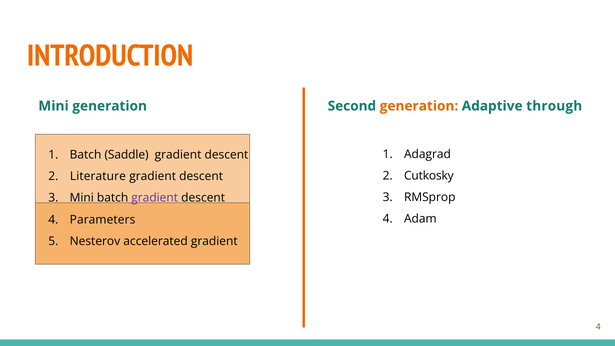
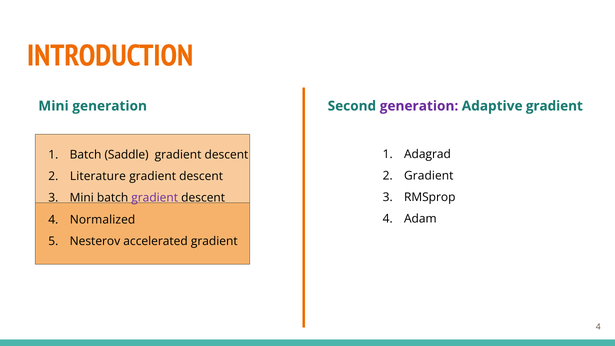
generation colour: orange -> purple (419, 106)
Adaptive through: through -> gradient (554, 106)
Cutkosky: Cutkosky -> Gradient (429, 176)
Parameters: Parameters -> Normalized (103, 220)
